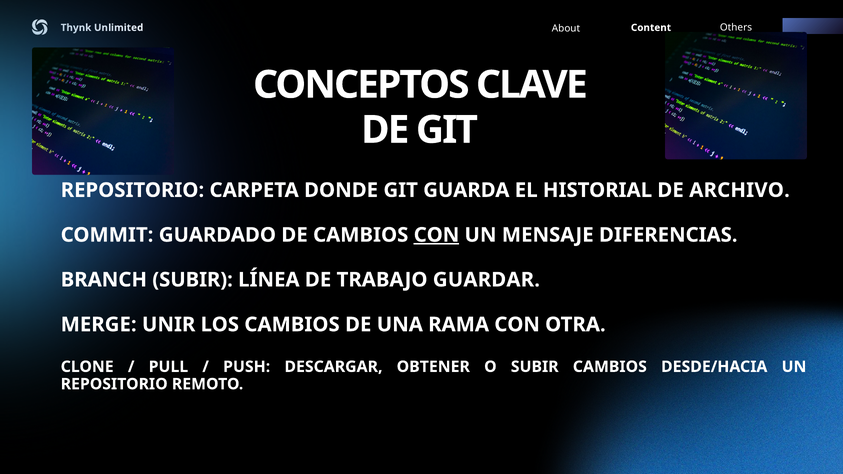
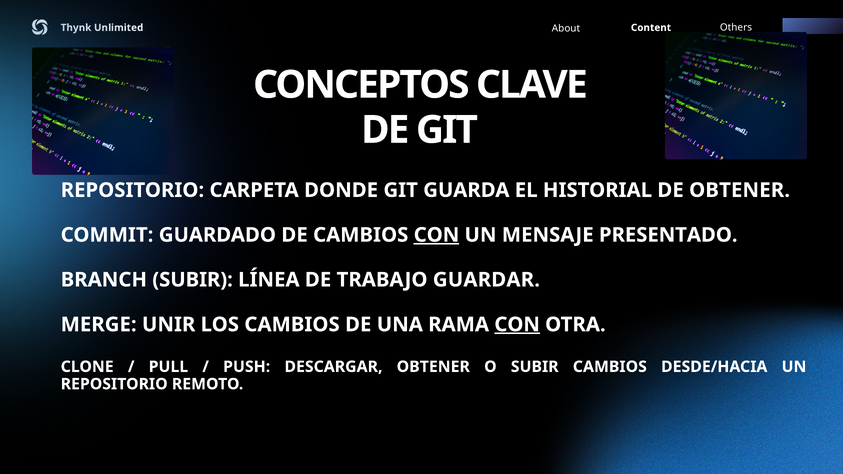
DE ARCHIVO: ARCHIVO -> OBTENER (740, 190)
DIFERENCIAS: DIFERENCIAS -> PRESENTADO (668, 235)
CON underline: none -> present (517, 325)
